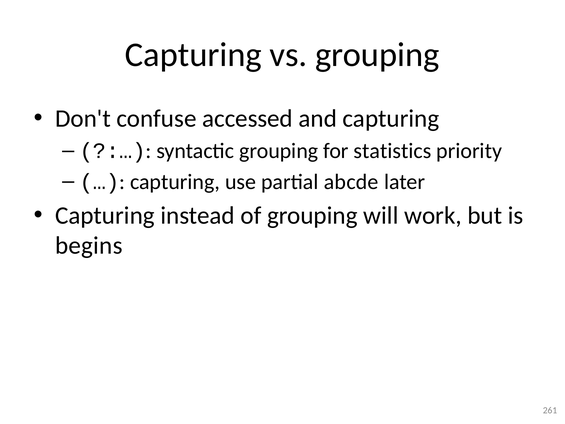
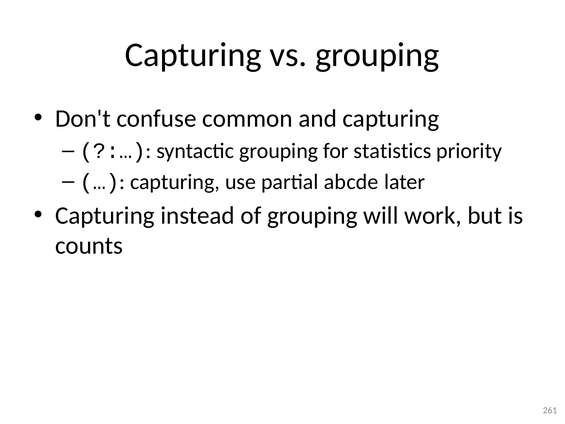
accessed: accessed -> common (247, 119)
begins: begins -> counts (89, 245)
